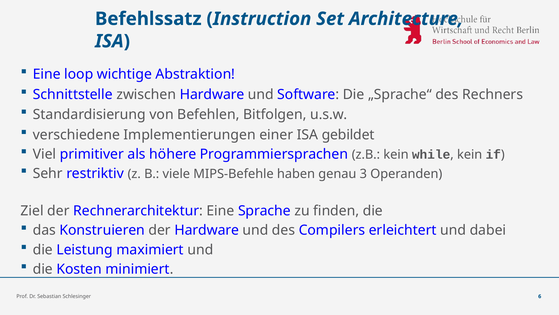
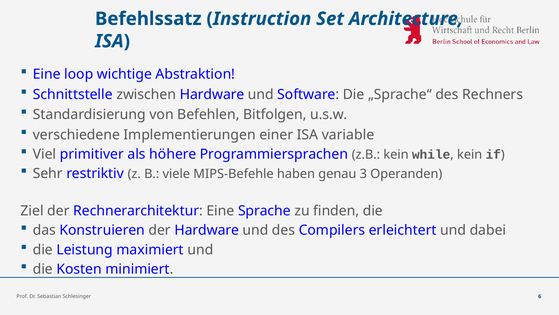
gebildet: gebildet -> variable (348, 134)
